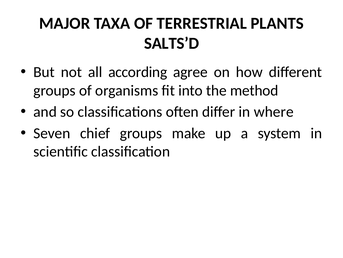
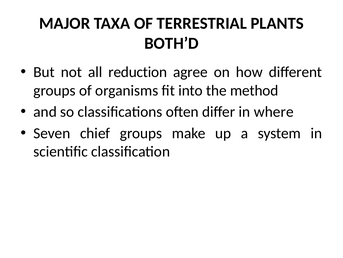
SALTS’D: SALTS’D -> BOTH’D (171, 43)
according: according -> reduction (138, 72)
